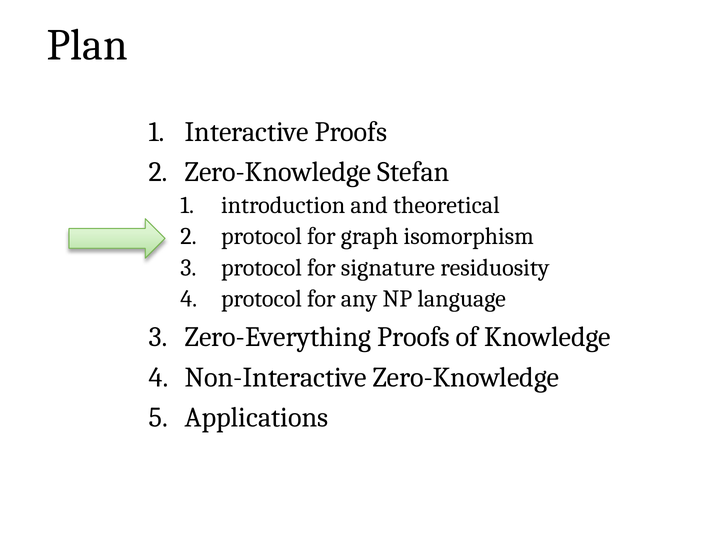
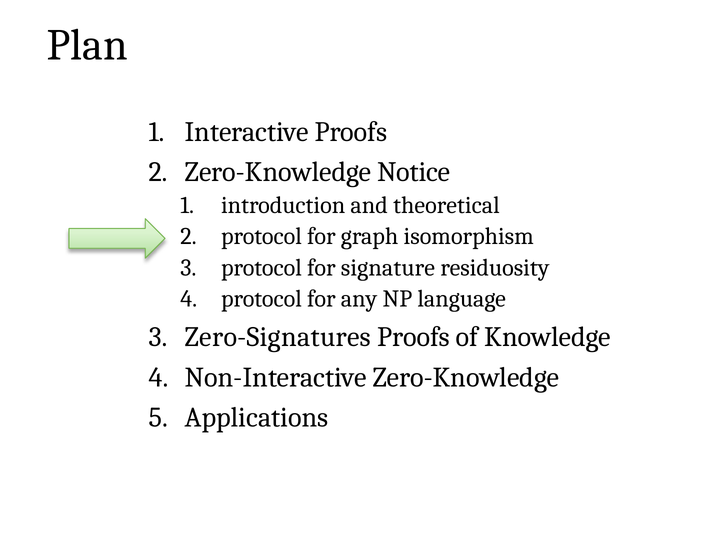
Stefan: Stefan -> Notice (414, 172)
Zero-Everything: Zero-Everything -> Zero-Signatures (278, 337)
